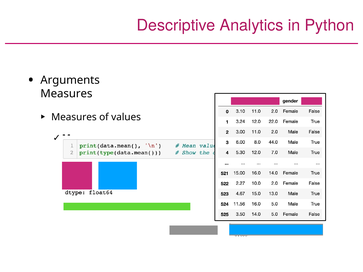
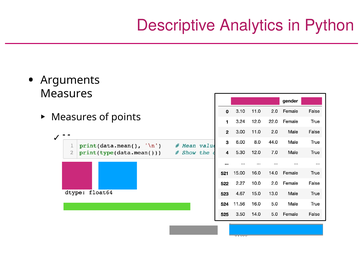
values: values -> points (126, 117)
